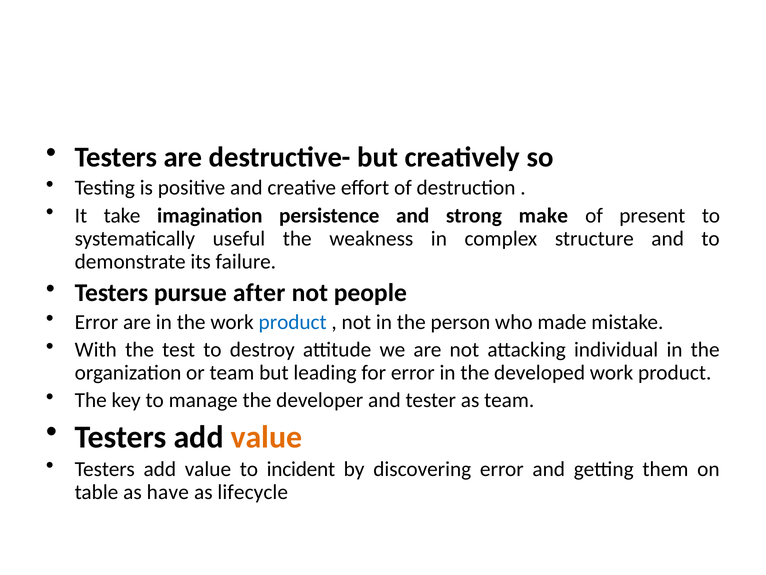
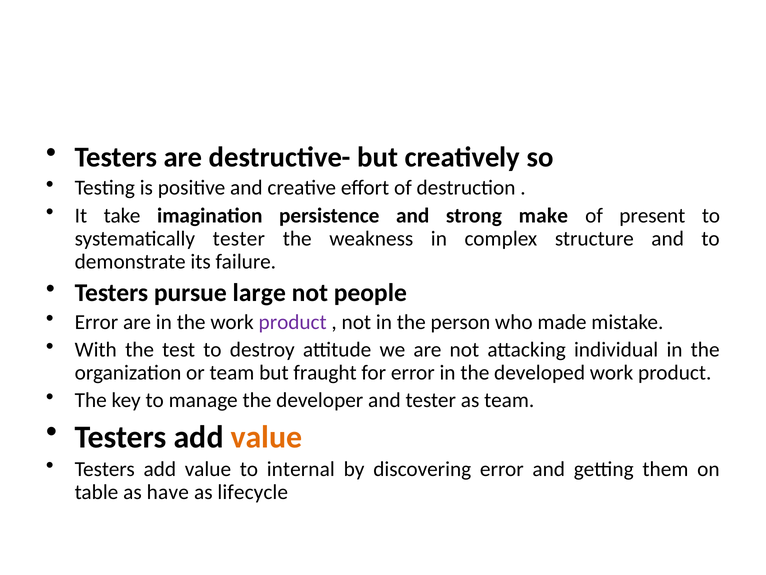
systematically useful: useful -> tester (239, 238)
after: after -> large (259, 293)
product colour: blue -> purple (293, 322)
leading: leading -> fraught (325, 372)
incident: incident -> internal (301, 469)
